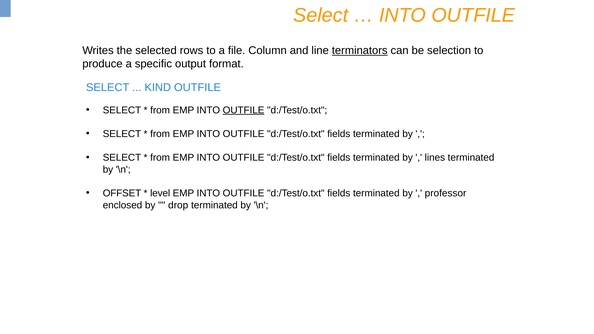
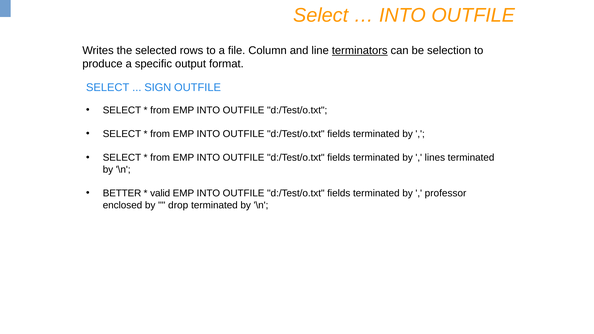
KIND: KIND -> SIGN (158, 88)
OUTFILE underline: present -> none (244, 110)
OFFSET: OFFSET -> BETTER (122, 193)
level: level -> valid (160, 193)
